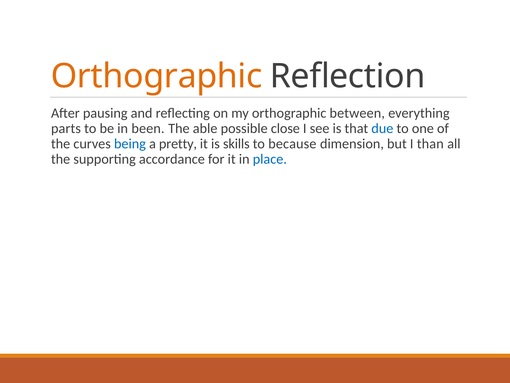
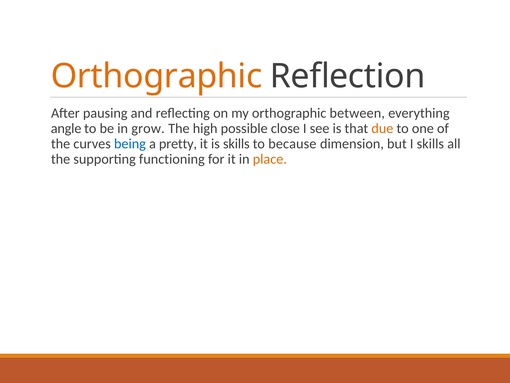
parts: parts -> angle (66, 128)
been: been -> grow (148, 128)
able: able -> high (205, 128)
due colour: blue -> orange (382, 128)
I than: than -> skills (430, 144)
accordance: accordance -> functioning (172, 159)
place colour: blue -> orange (270, 159)
